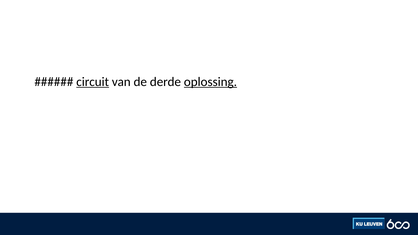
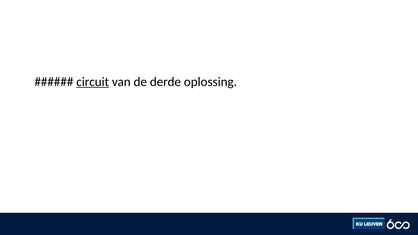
oplossing underline: present -> none (210, 82)
